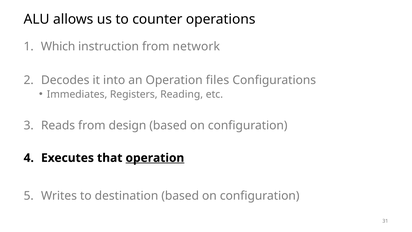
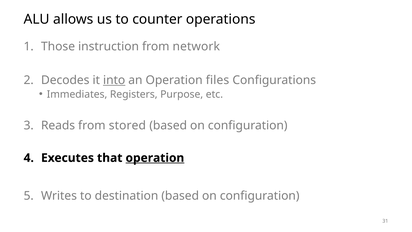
Which: Which -> Those (58, 47)
into underline: none -> present (114, 80)
Reading: Reading -> Purpose (182, 94)
design: design -> stored (127, 126)
